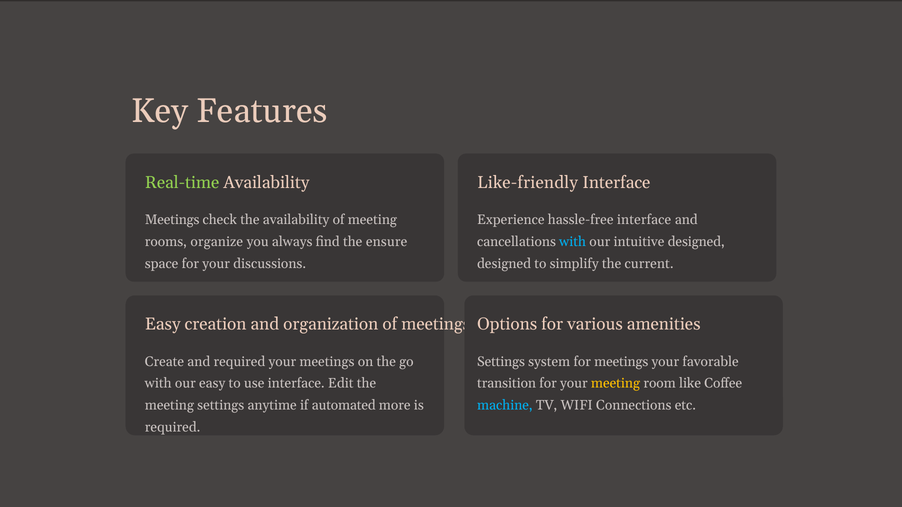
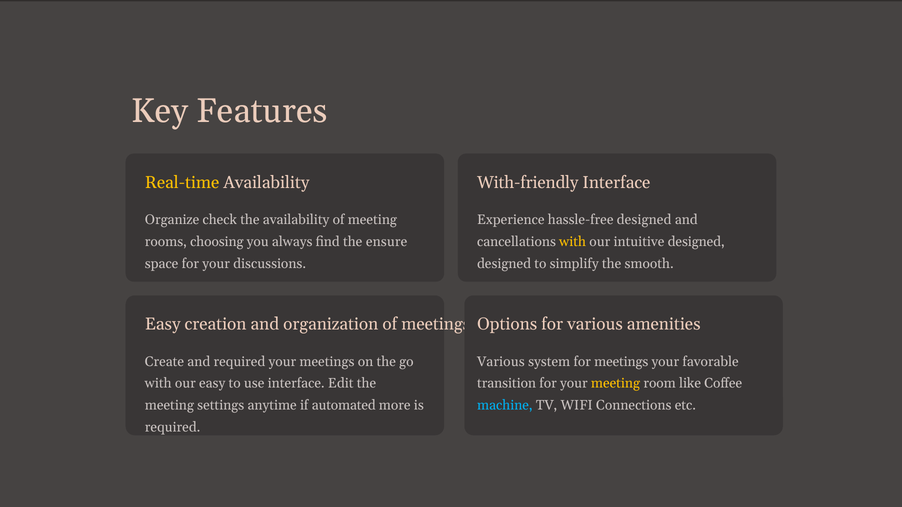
Real-time colour: light green -> yellow (182, 182)
Like-friendly: Like-friendly -> With-friendly (528, 182)
Meetings: Meetings -> Organize (172, 220)
hassle-free interface: interface -> designed (644, 220)
organize: organize -> choosing (217, 242)
with colour: light blue -> yellow (573, 242)
current: current -> smooth (649, 264)
Settings: Settings -> Various (501, 362)
